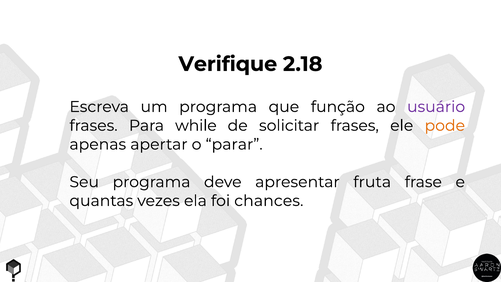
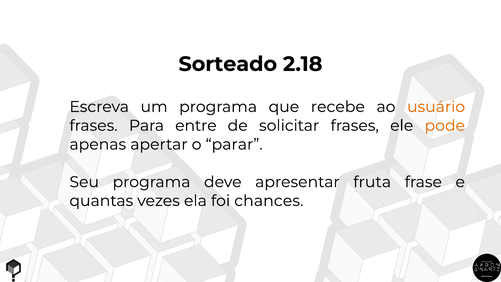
Verifique: Verifique -> Sorteado (228, 64)
função: função -> recebe (338, 107)
usuário colour: purple -> orange (436, 107)
while: while -> entre (196, 126)
